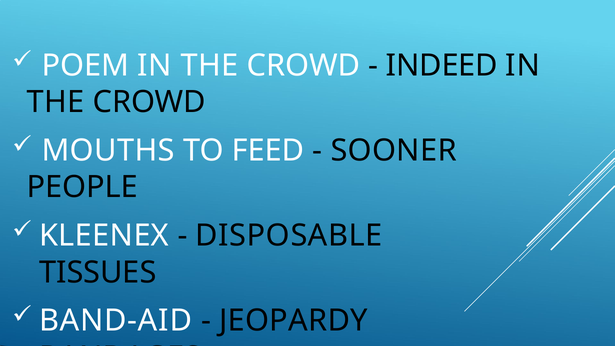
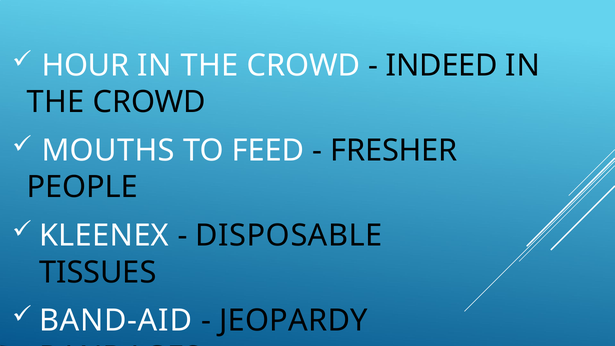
POEM: POEM -> HOUR (86, 65)
SOONER: SOONER -> FRESHER (394, 150)
